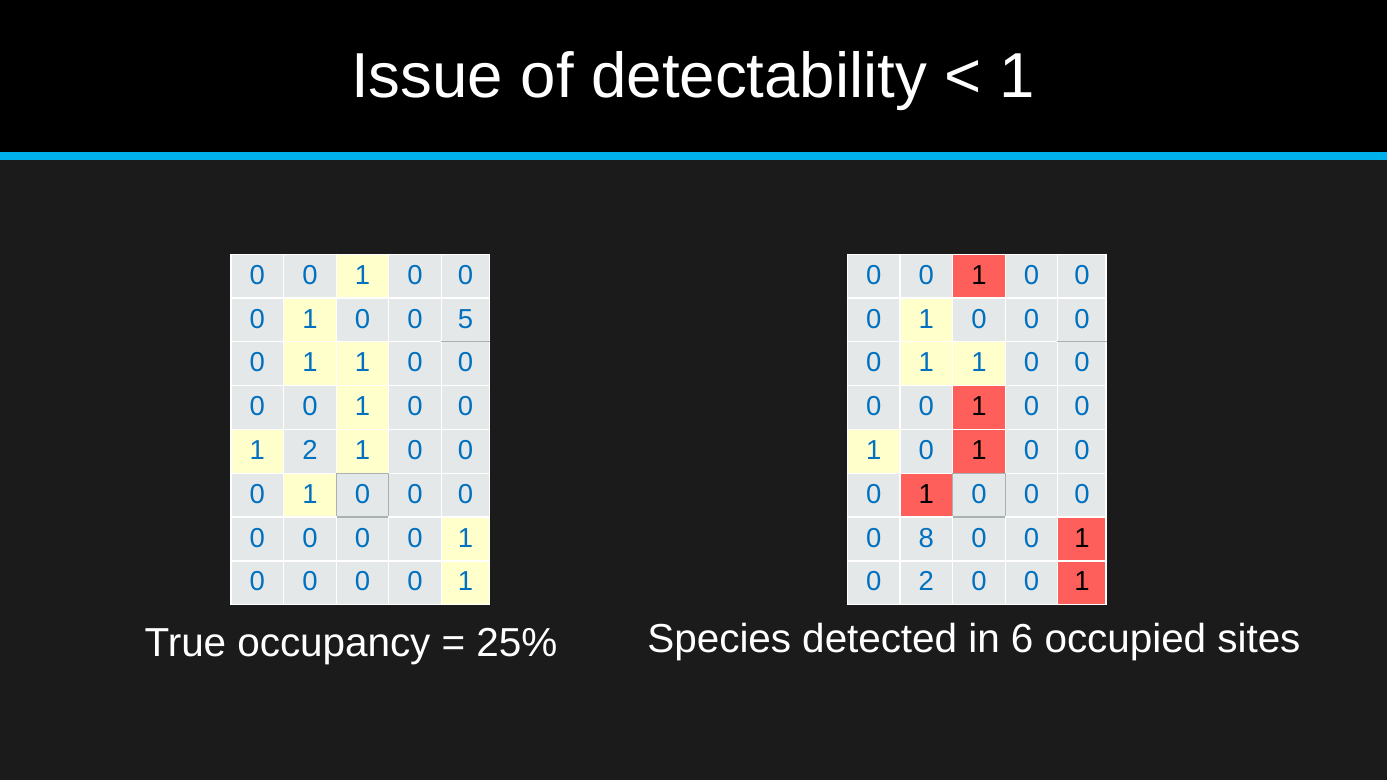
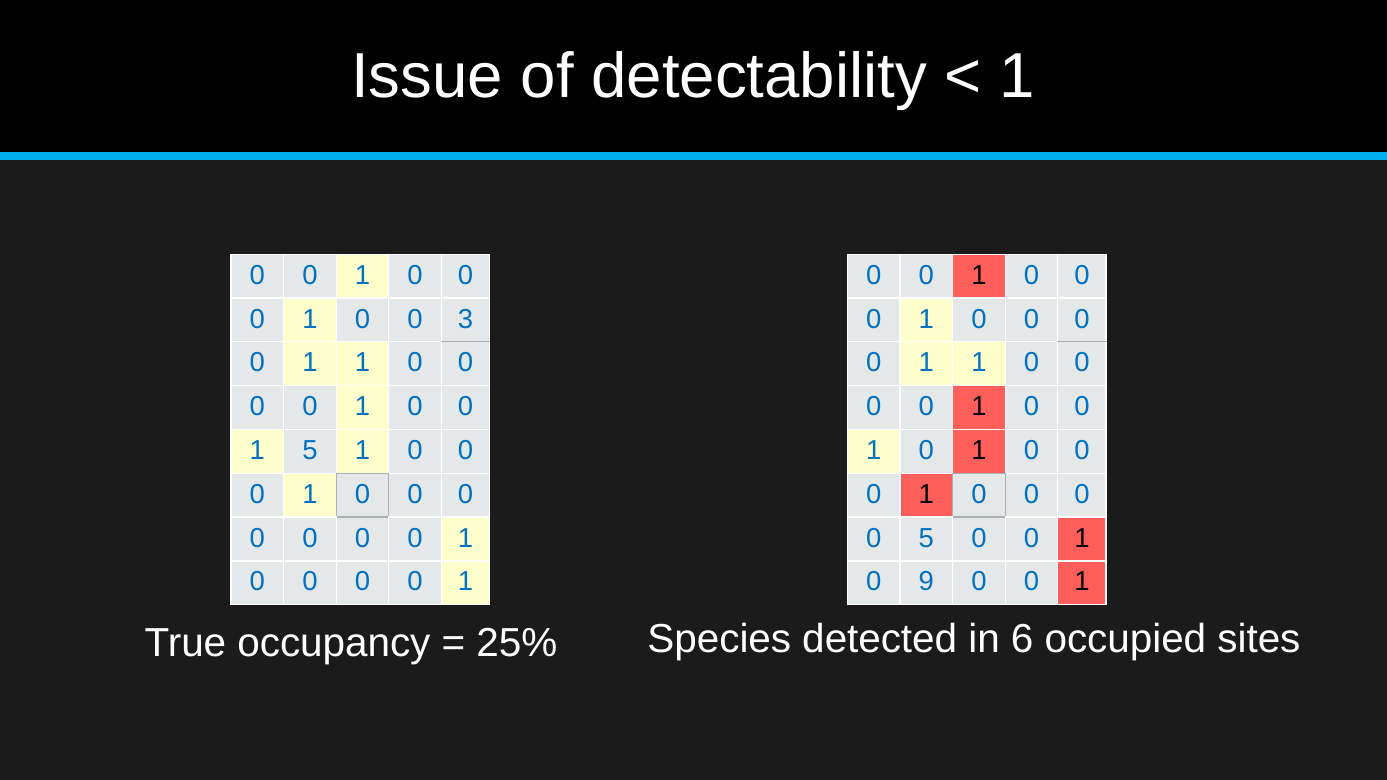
5: 5 -> 3 (466, 319)
1 2: 2 -> 5 (310, 451)
0 8: 8 -> 5 (926, 538)
0 2: 2 -> 9 (926, 582)
